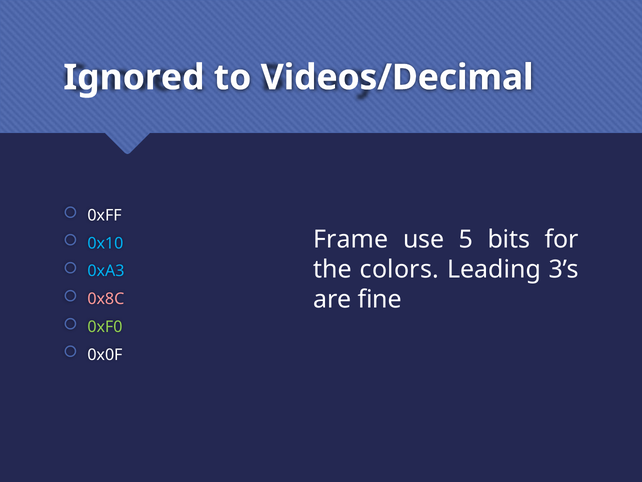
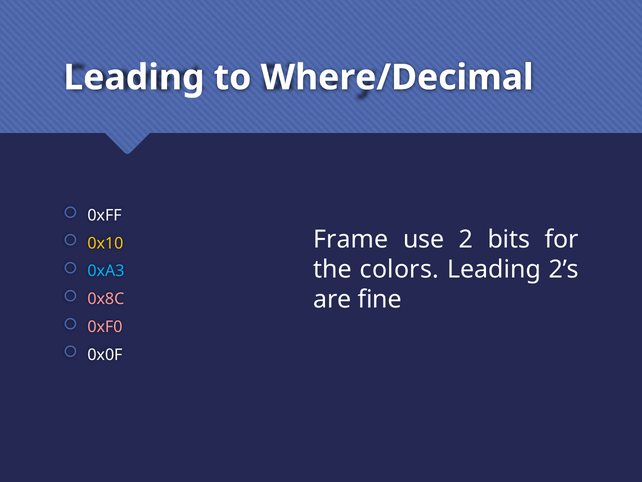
Ignored: Ignored -> Leading (134, 77)
Videos/Decimal: Videos/Decimal -> Where/Decimal (397, 77)
5: 5 -> 2 (466, 239)
0x10 colour: light blue -> yellow (105, 243)
3’s: 3’s -> 2’s (564, 269)
0xF0 colour: light green -> pink (105, 327)
